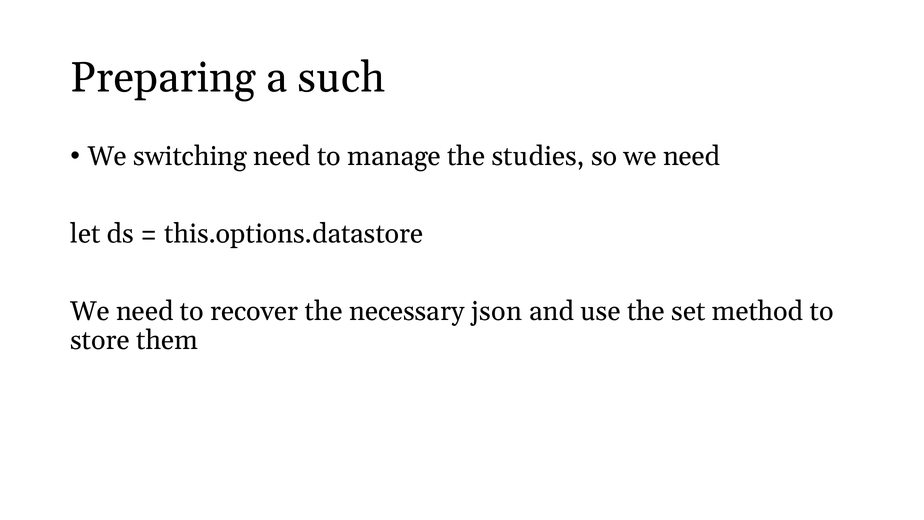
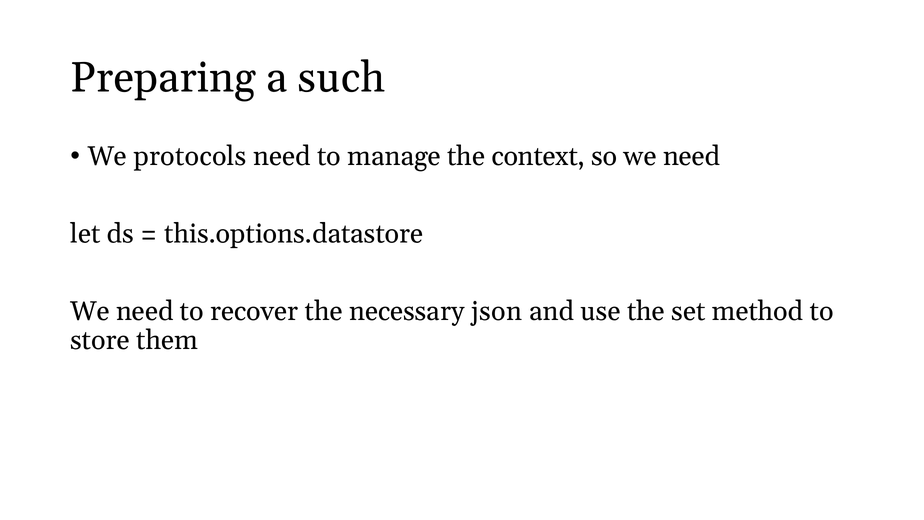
switching: switching -> protocols (190, 156)
studies: studies -> context (538, 156)
